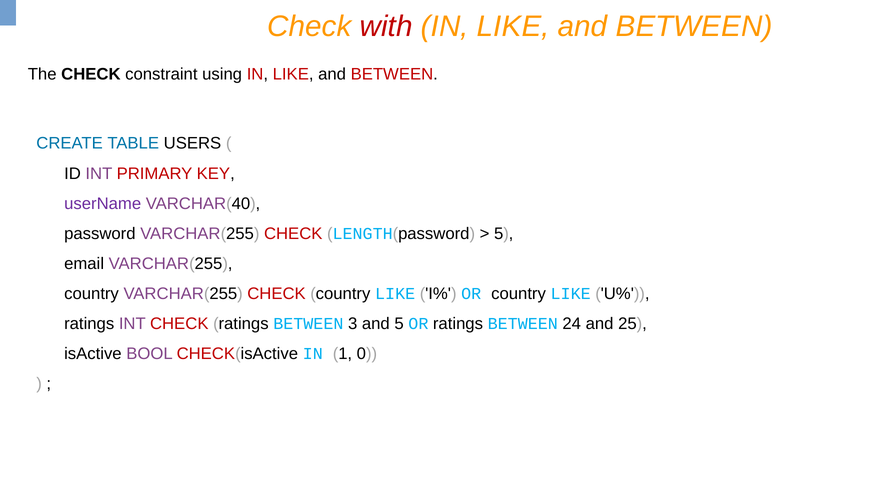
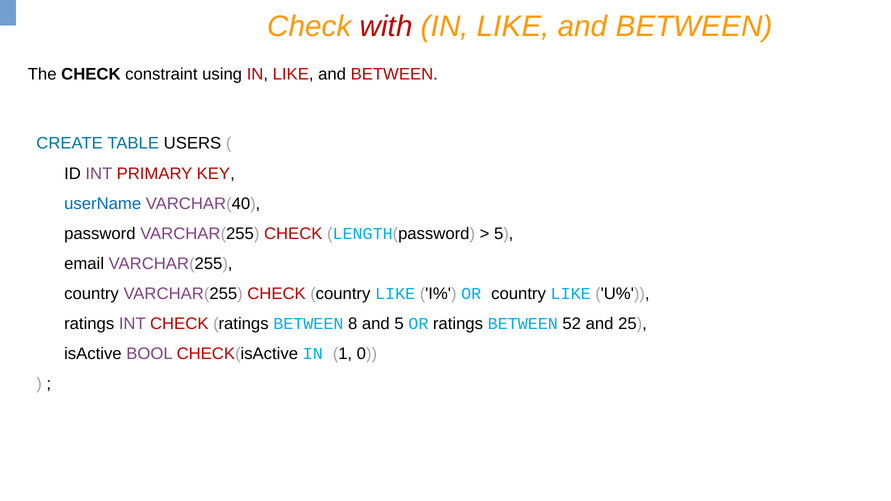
userName colour: purple -> blue (103, 204)
3: 3 -> 8 (353, 324)
24: 24 -> 52 (572, 324)
